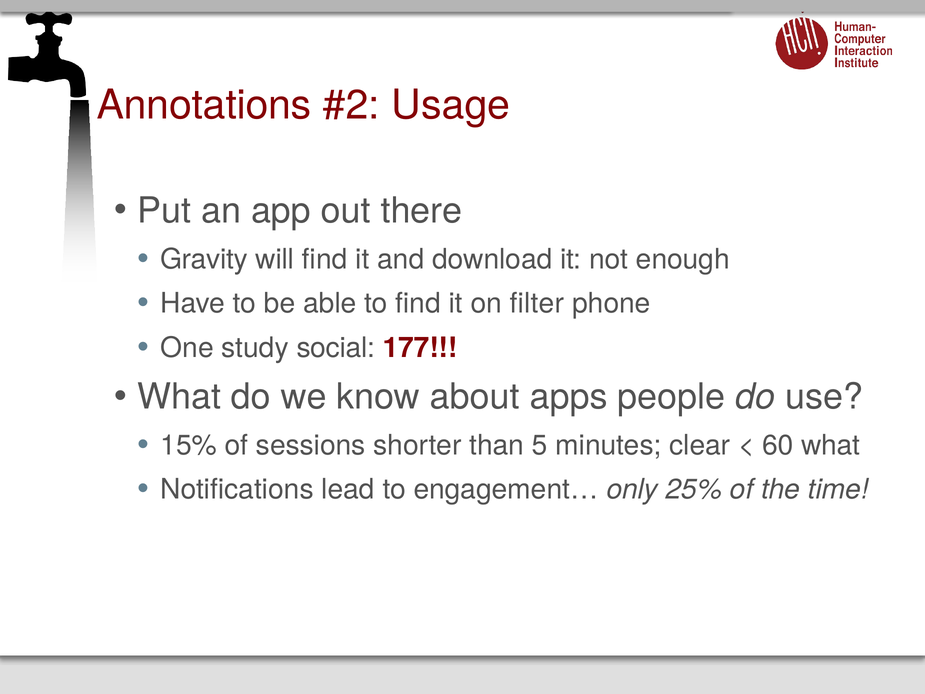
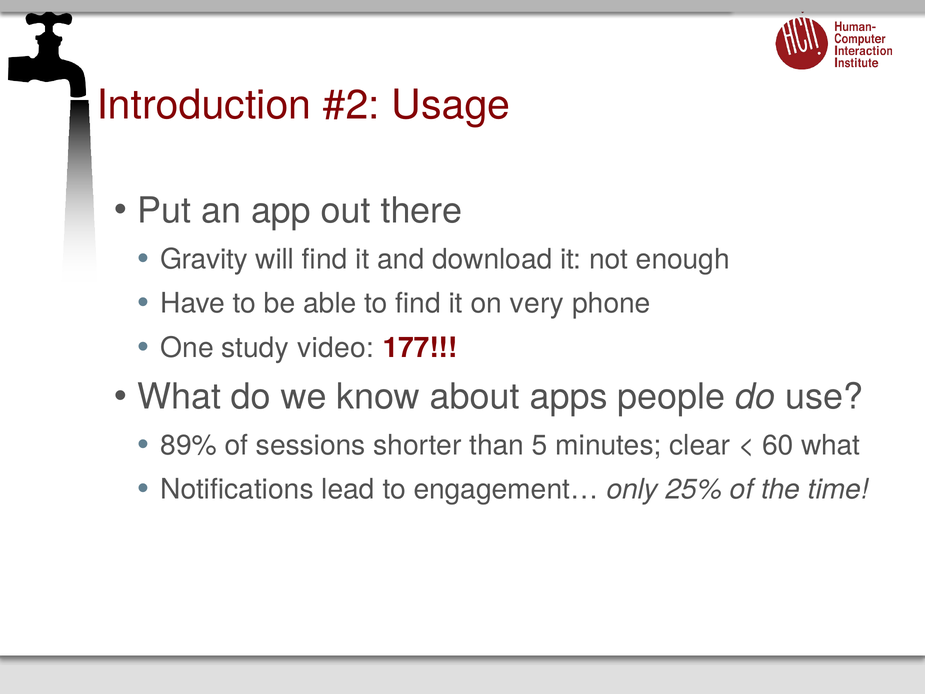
Annotations: Annotations -> Introduction (204, 105)
filter: filter -> very (537, 303)
social: social -> video (335, 348)
15%: 15% -> 89% (189, 445)
